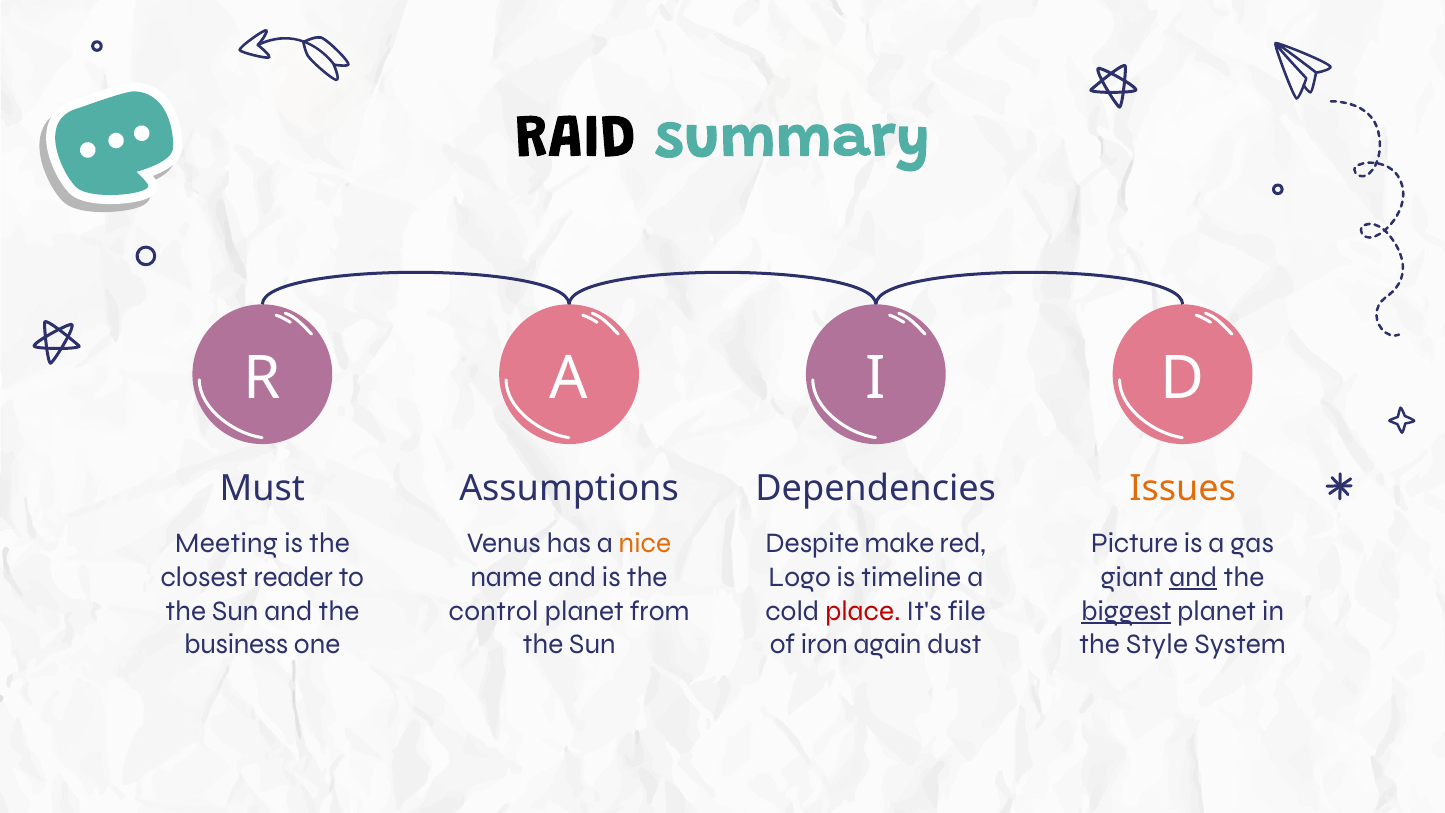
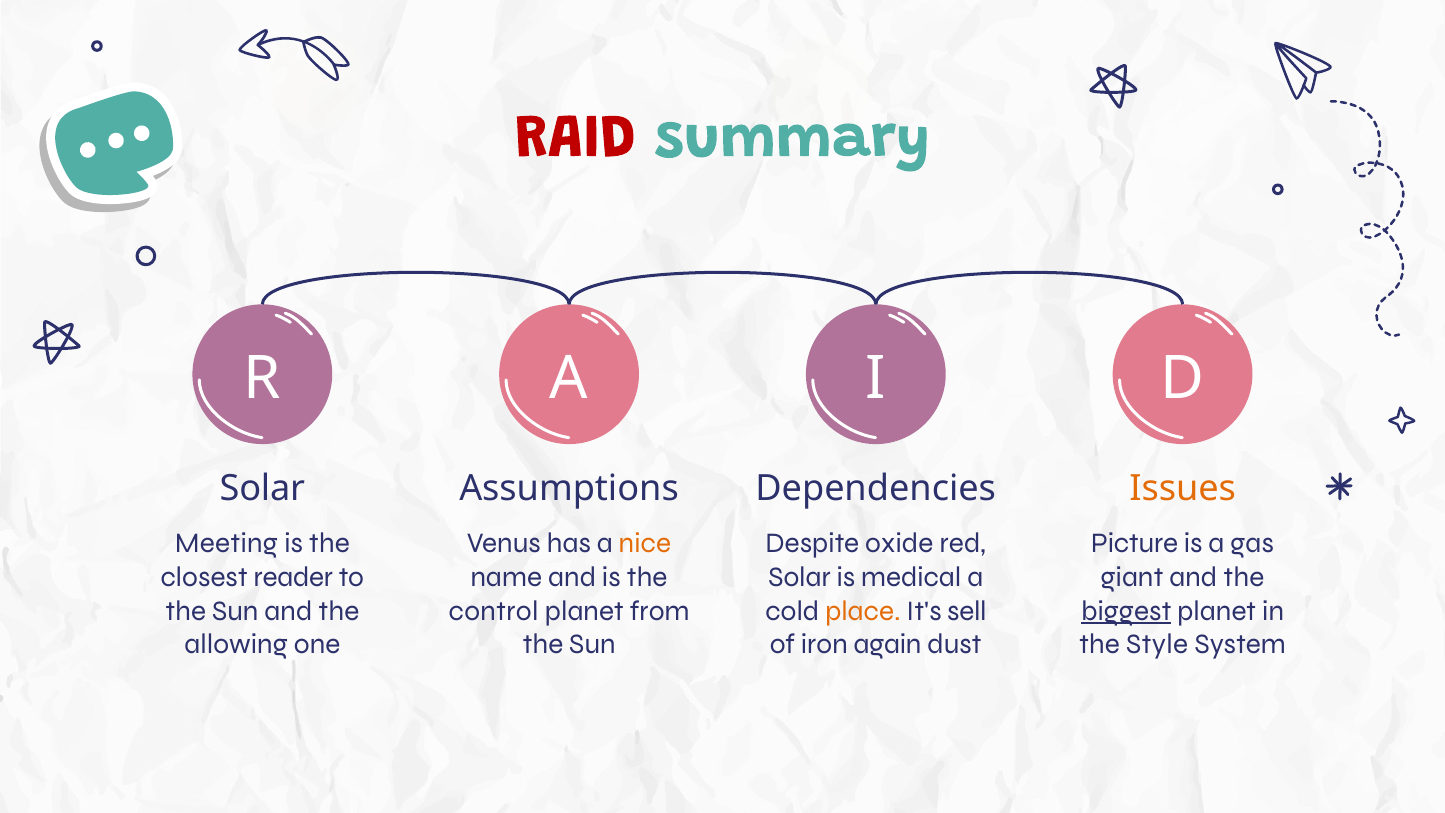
RAID colour: black -> red (576, 136)
Must: Must -> Solar (262, 489)
make: make -> oxide (899, 543)
Logo: Logo -> Solar (800, 577)
timeline: timeline -> medical (911, 577)
and underline: present -> none (1193, 577)
place colour: red -> orange (863, 611)
file: file -> sell (967, 611)
business: business -> allowing (236, 645)
